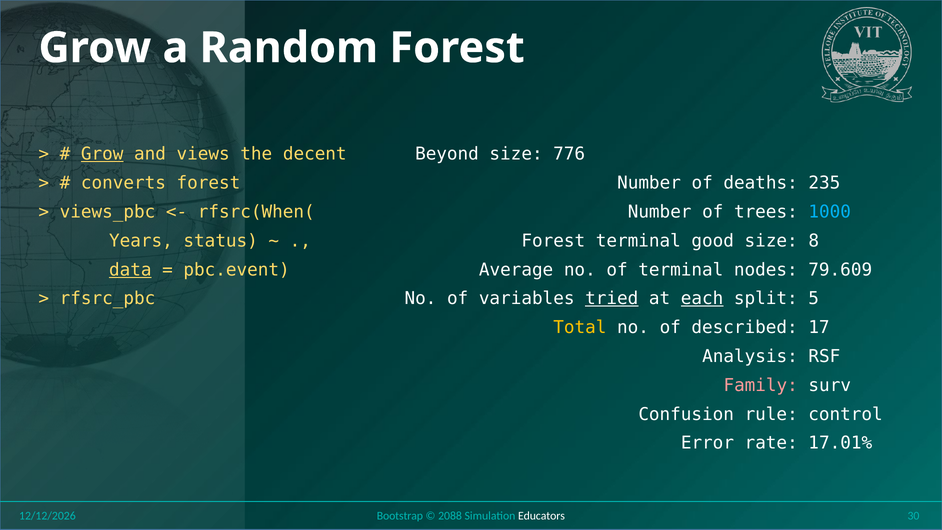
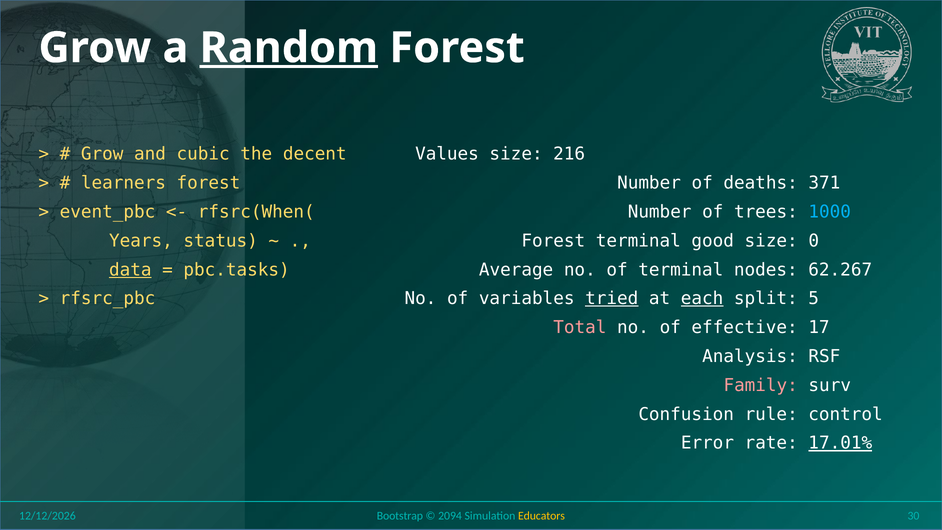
Random underline: none -> present (289, 48)
Grow underline: present -> none (102, 154)
views: views -> cubic (203, 154)
Beyond: Beyond -> Values (447, 154)
776: 776 -> 216 (569, 154)
converts: converts -> learners (123, 183)
235: 235 -> 371 (824, 183)
views_pbc: views_pbc -> event_pbc (108, 212)
8: 8 -> 0 (814, 241)
pbc.event: pbc.event -> pbc.tasks (237, 270)
79.609: 79.609 -> 62.267 (840, 270)
Total colour: yellow -> pink (580, 327)
described: described -> effective (745, 327)
17.01% underline: none -> present (840, 443)
2088: 2088 -> 2094 (450, 516)
Educators colour: white -> yellow (541, 516)
